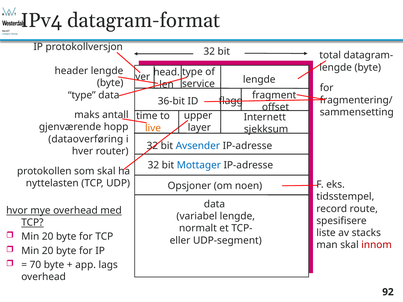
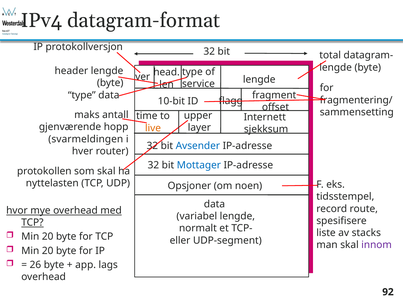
36-bit: 36-bit -> 10-bit (171, 101)
dataoverføring: dataoverføring -> svarmeldingen (86, 139)
innom colour: red -> purple (377, 245)
70: 70 -> 26 (35, 265)
